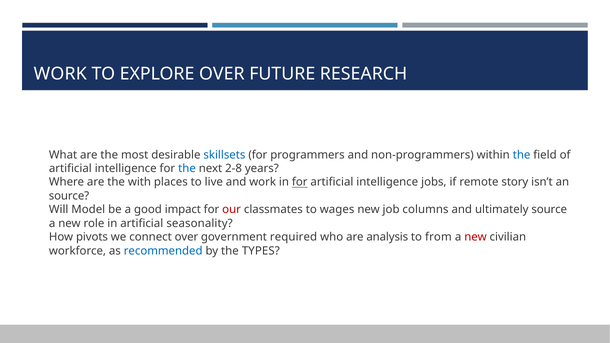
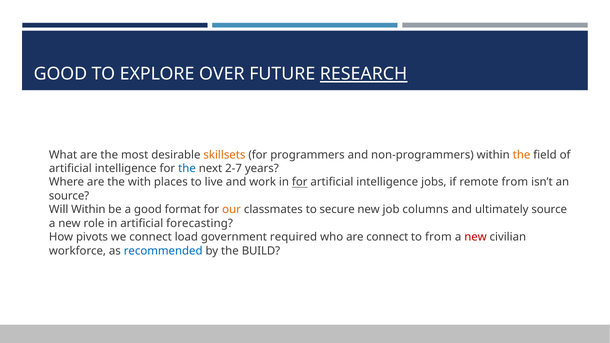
WORK: WORK -> GOOD (60, 74)
RESEARCH underline: none -> present (364, 74)
skillsets colour: blue -> orange (224, 155)
the colour: blue -> orange (522, 155)
2-8: 2-8 -> 2-7 (234, 169)
remote story: story -> from (515, 182)
Model: Model -> Within (88, 210)
impact: impact -> format (183, 210)
our colour: red -> orange (232, 210)
wages: wages -> secure (337, 210)
seasonality: seasonality -> forecasting (200, 223)
connect over: over -> load (186, 237)
are analysis: analysis -> connect (387, 237)
TYPES: TYPES -> BUILD (261, 251)
